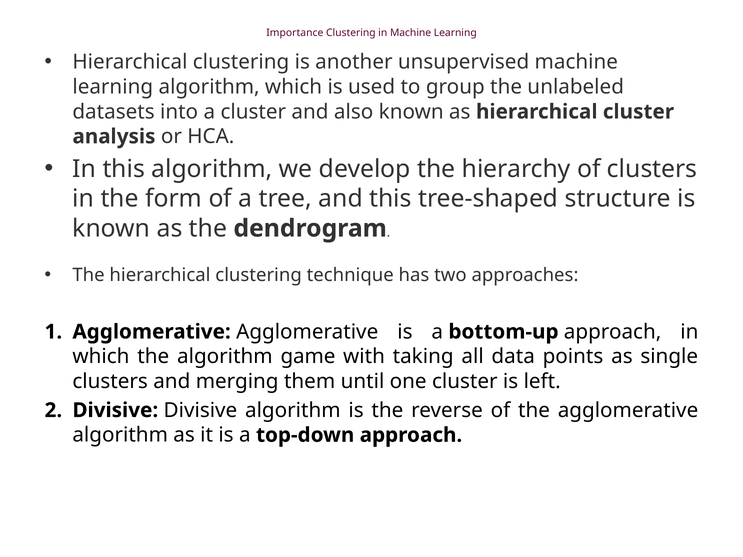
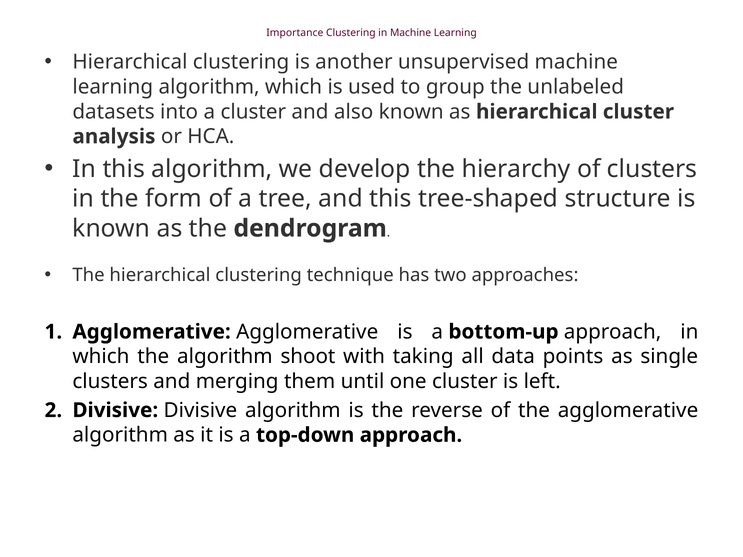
game: game -> shoot (308, 357)
